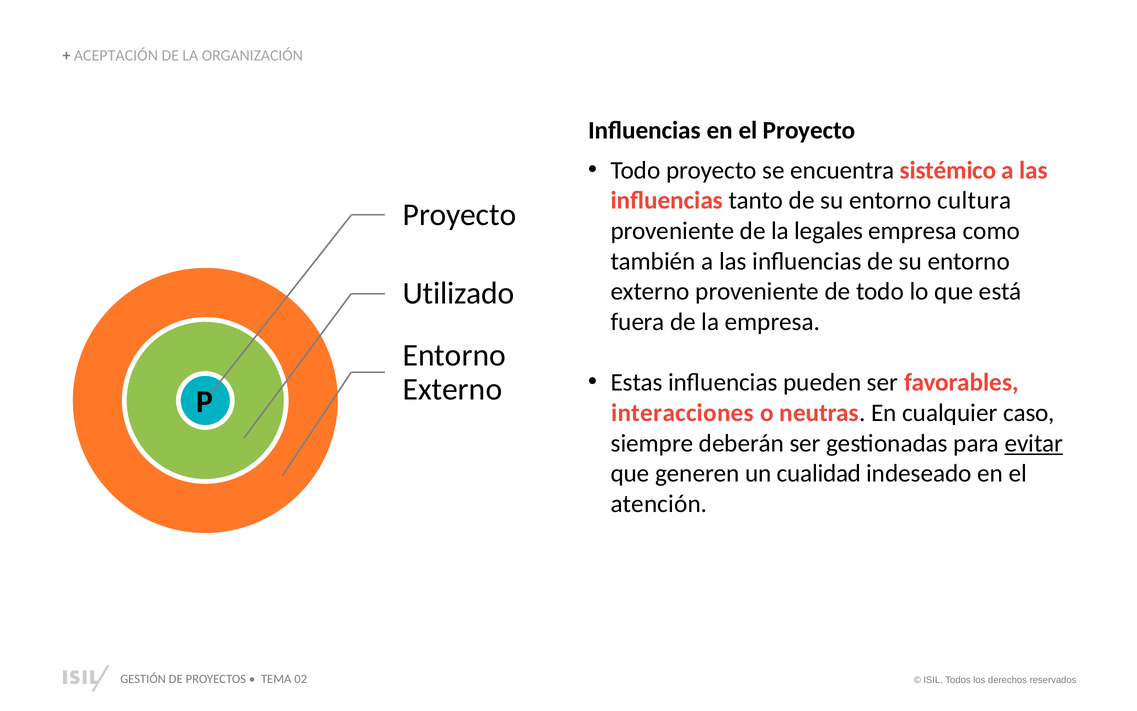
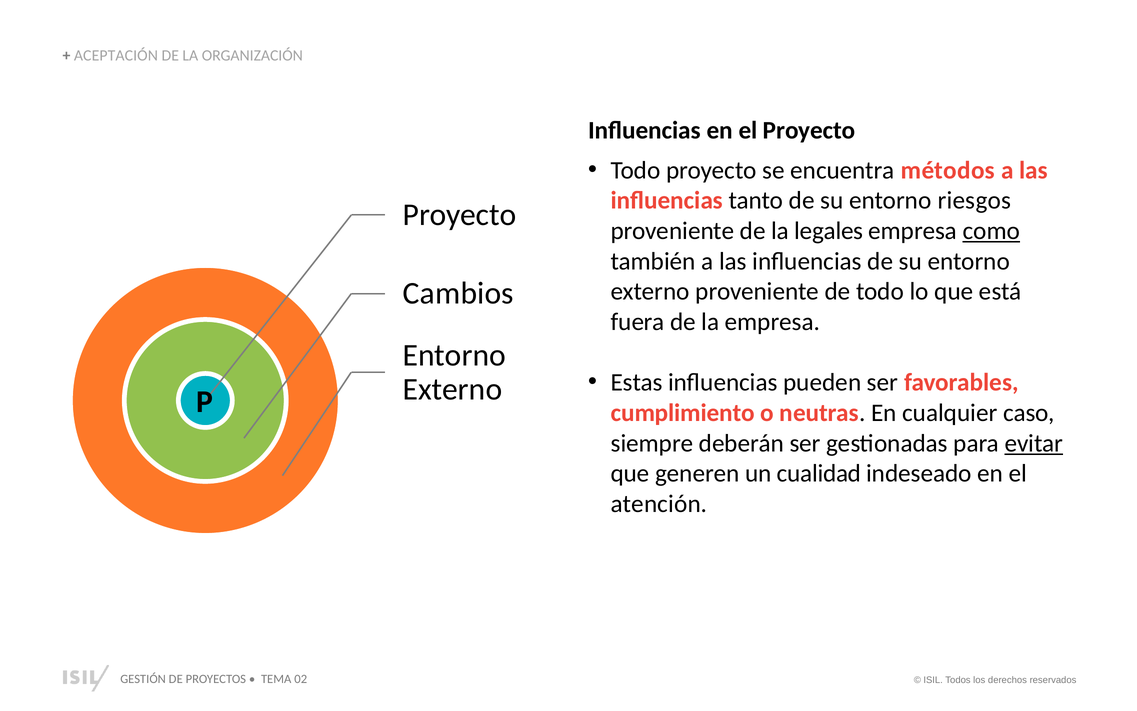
sistémico: sistémico -> métodos (948, 170)
cultura: cultura -> riesgos (974, 201)
como underline: none -> present (991, 231)
Utilizado: Utilizado -> Cambios (458, 293)
interacciones: interacciones -> cumplimiento (683, 413)
